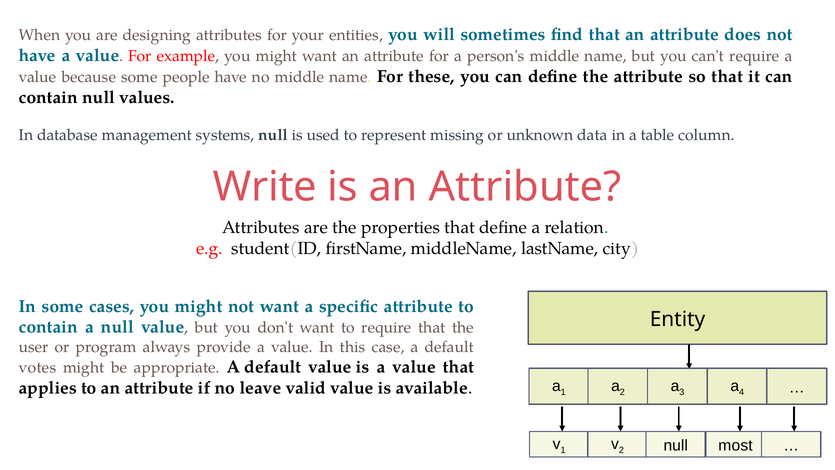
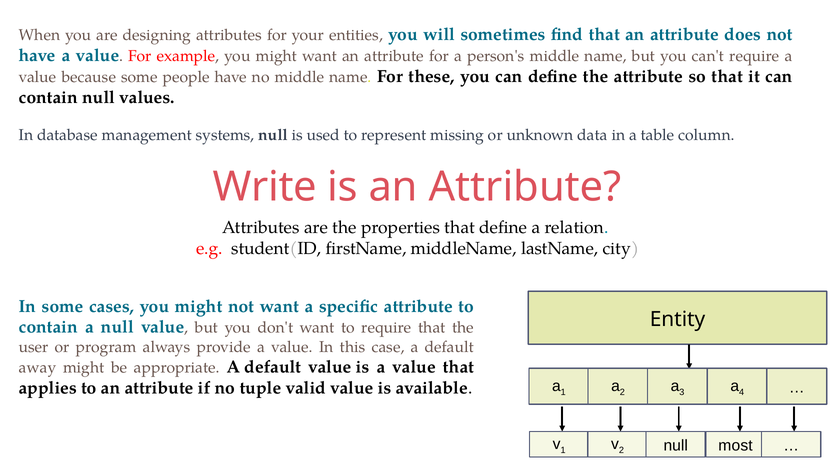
votes: votes -> away (38, 367)
leave: leave -> tuple (260, 388)
